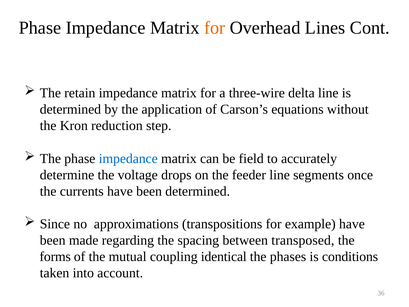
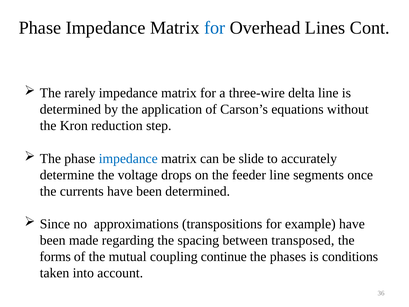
for colour: orange -> blue (215, 28)
retain: retain -> rarely (80, 93)
field: field -> slide (251, 158)
identical: identical -> continue (224, 257)
